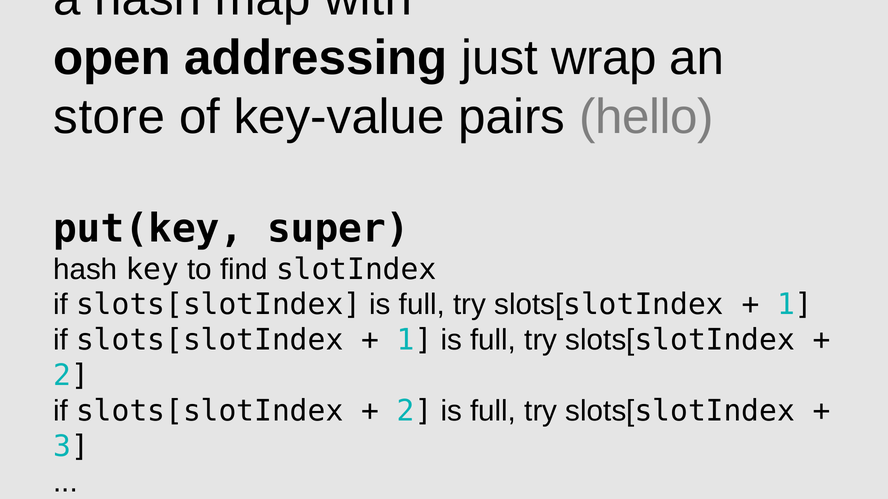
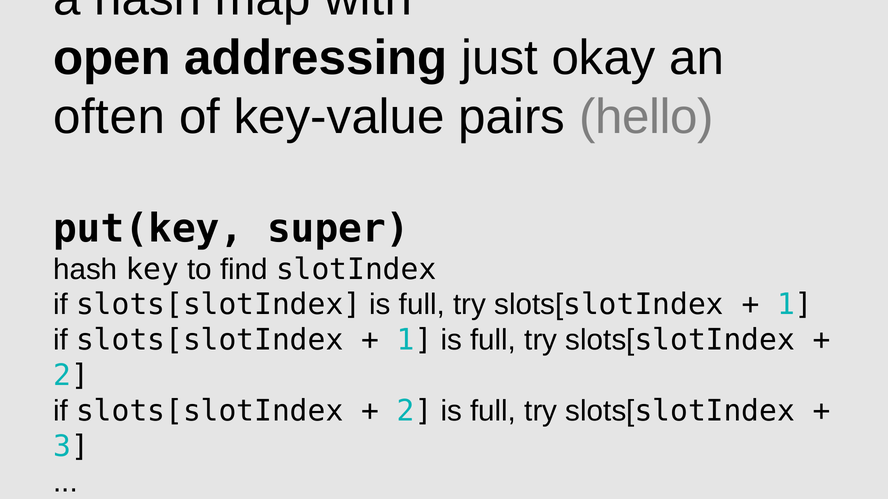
wrap: wrap -> okay (604, 58)
store: store -> often (109, 117)
